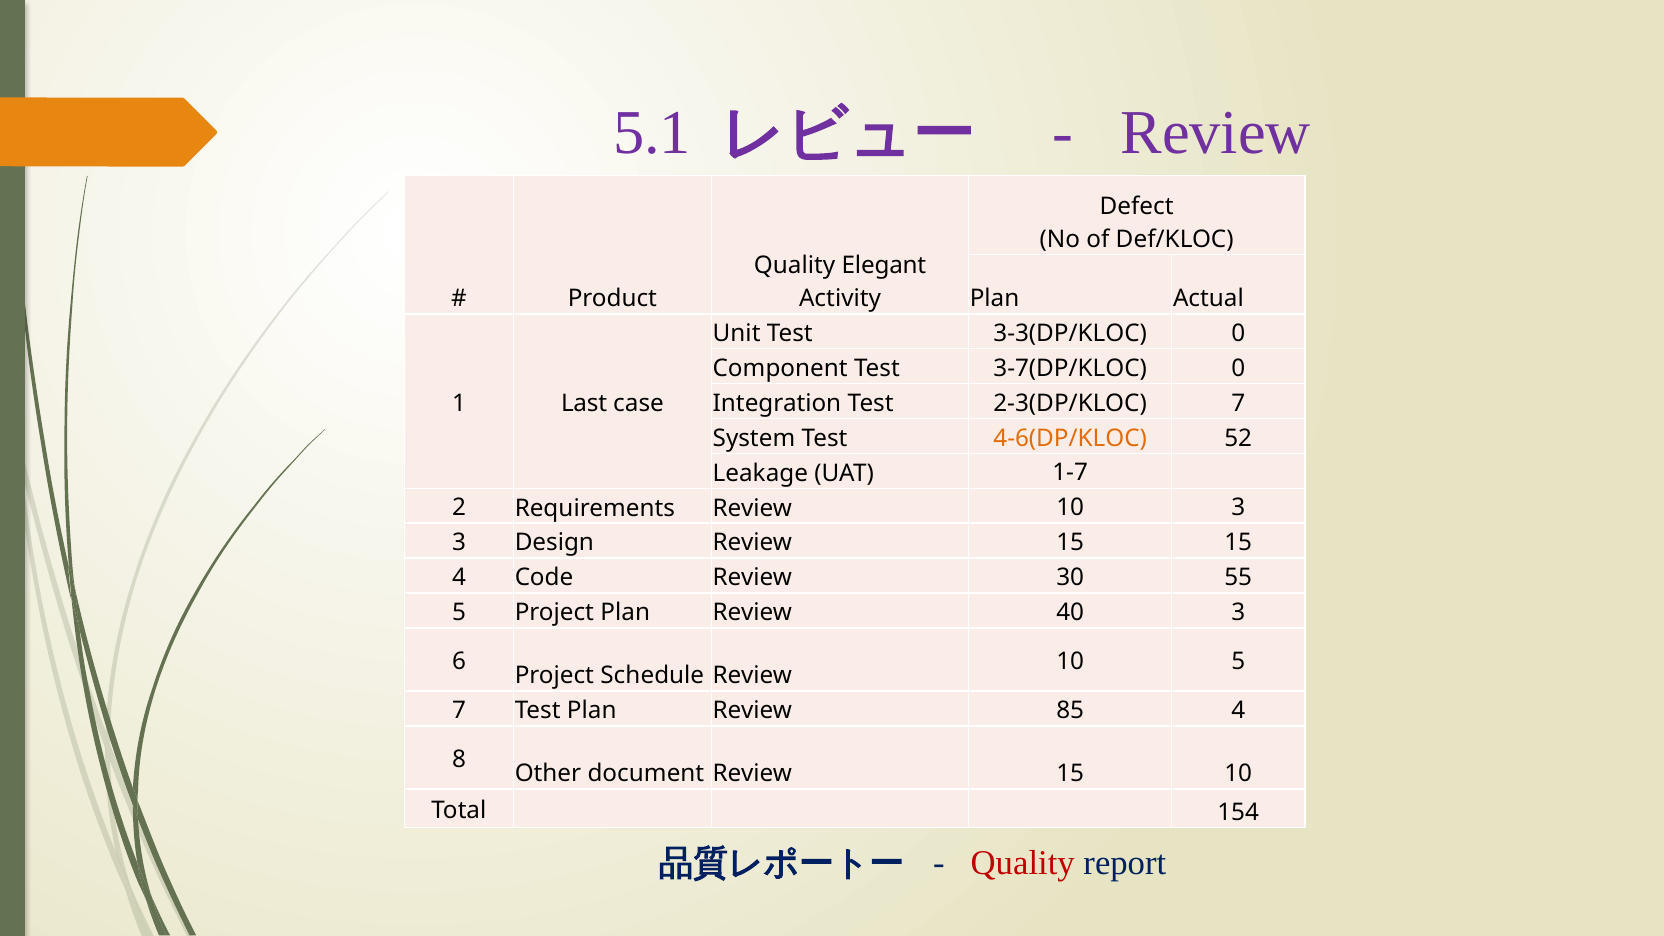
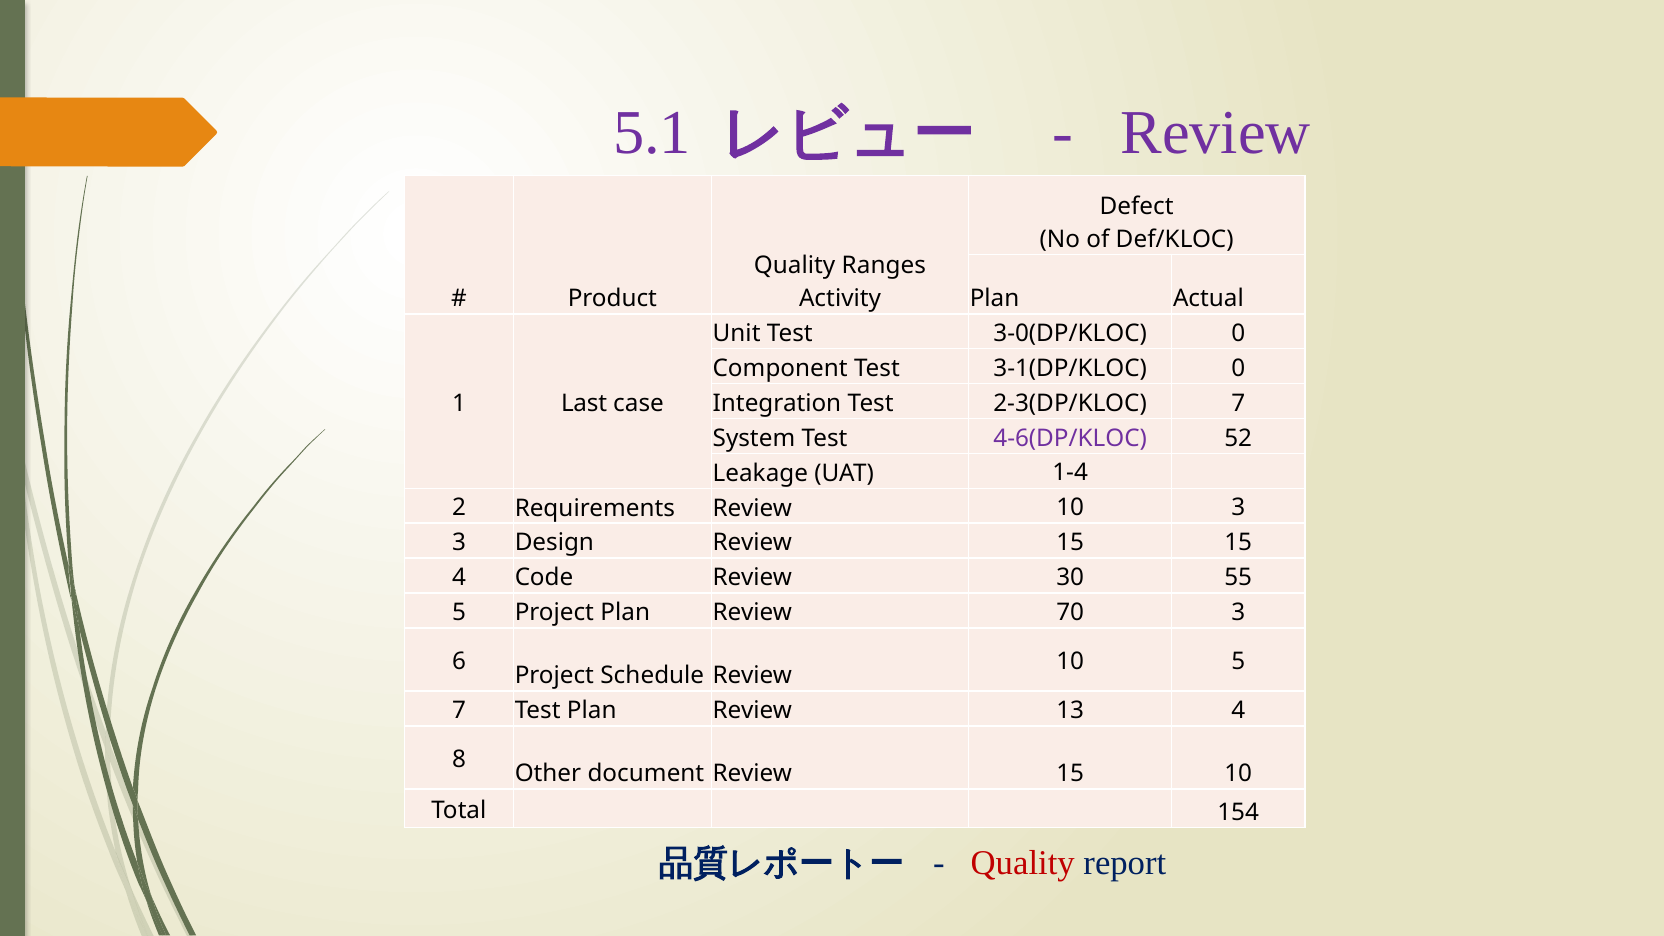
Elegant: Elegant -> Ranges (884, 266)
3-3(DP/KLOC: 3-3(DP/KLOC -> 3-0(DP/KLOC (1070, 333)
3-7(DP/KLOC: 3-7(DP/KLOC -> 3-1(DP/KLOC (1070, 368)
4-6(DP/KLOC colour: orange -> purple (1070, 438)
1-7: 1-7 -> 1-4 (1070, 473)
40: 40 -> 70 (1070, 612)
85: 85 -> 13 (1070, 710)
